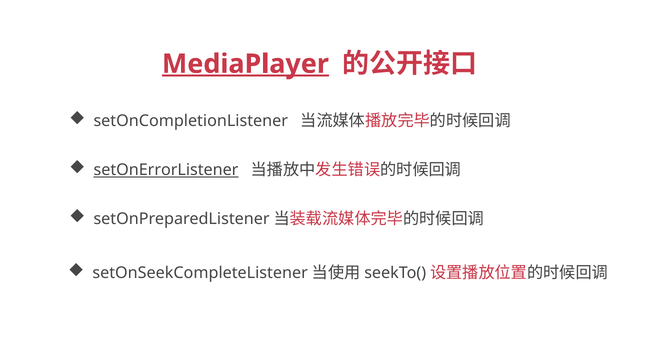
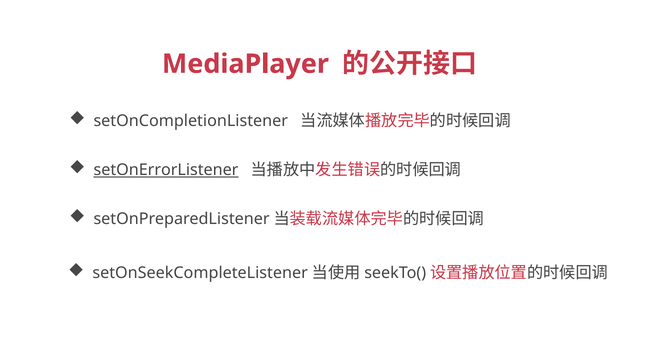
MediaPlayer underline: present -> none (245, 64)
